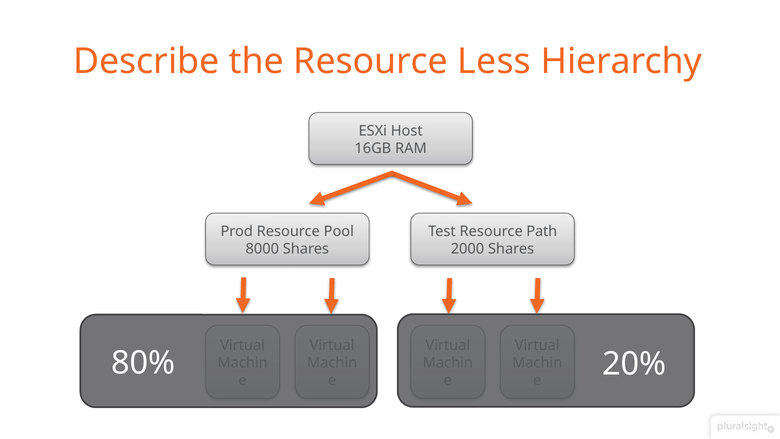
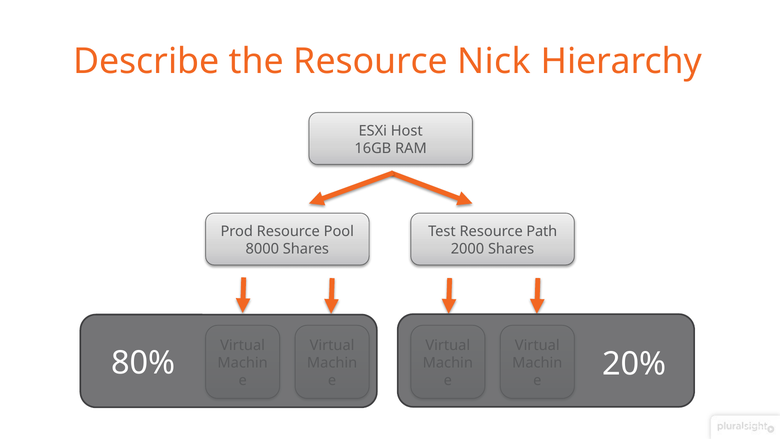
Less: Less -> Nick (494, 61)
